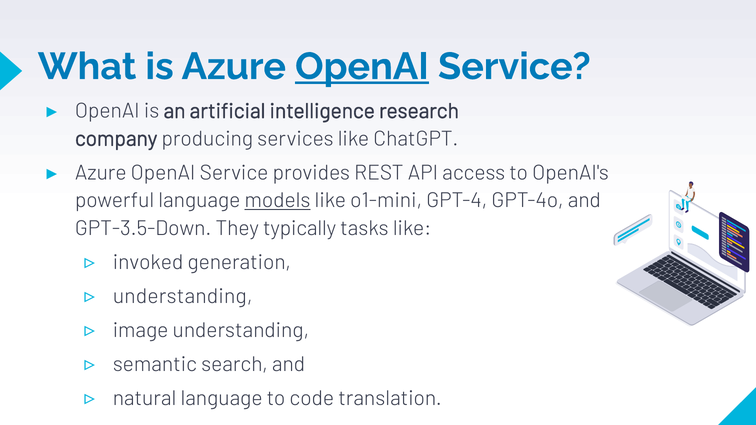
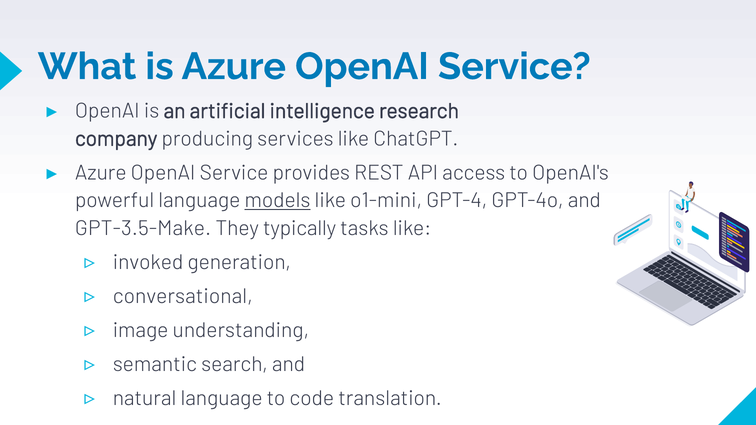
OpenAI underline: present -> none (362, 67)
GPT-3.5-Down: GPT-3.5-Down -> GPT-3.5-Make (143, 228)
understanding: understanding -> conversational (183, 296)
